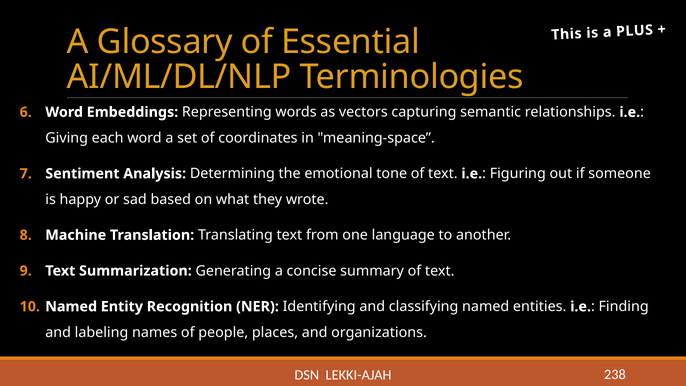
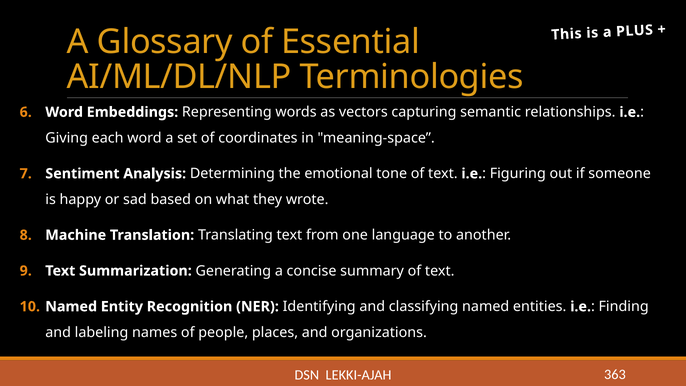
238: 238 -> 363 (615, 375)
